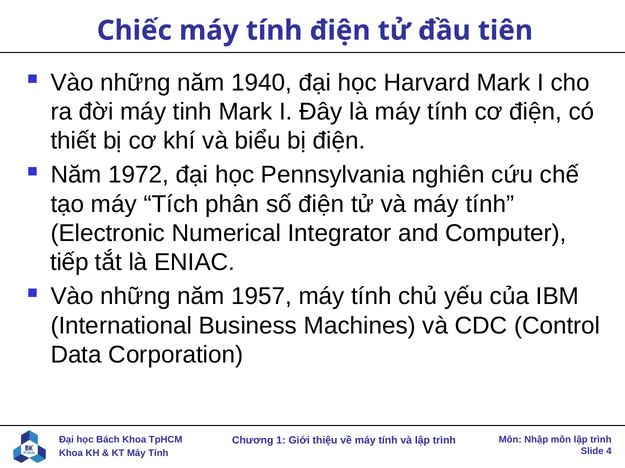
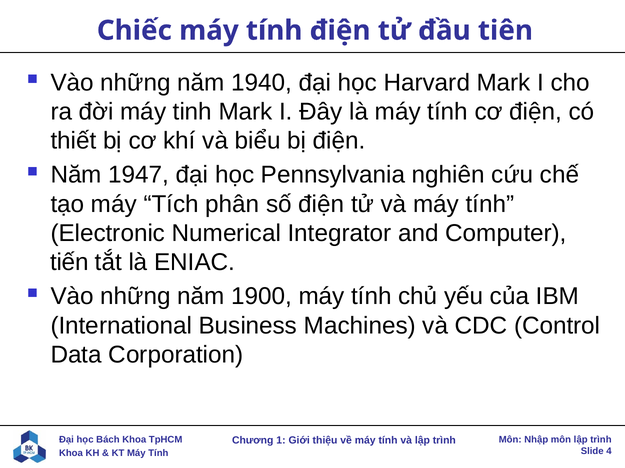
1972: 1972 -> 1947 (139, 175)
tiếp: tiếp -> tiến (69, 263)
1957: 1957 -> 1900 (262, 297)
